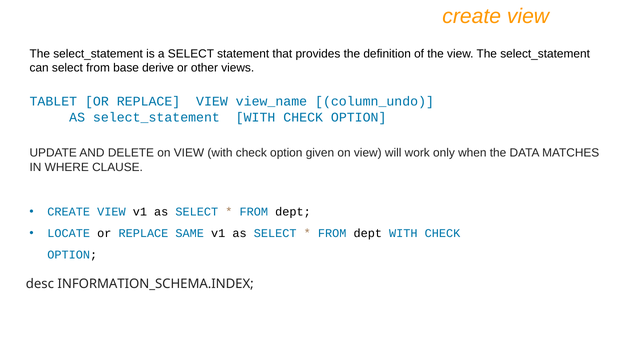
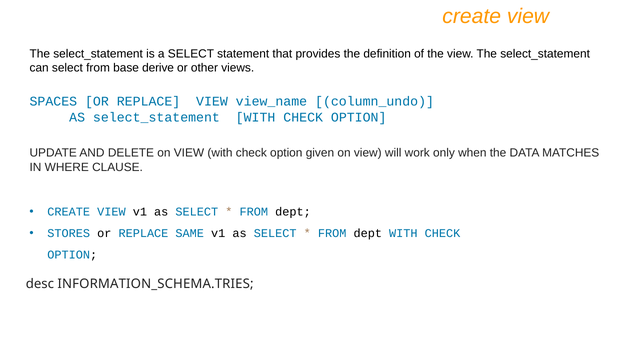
TABLET: TABLET -> SPACES (53, 101)
LOCATE: LOCATE -> STORES (69, 233)
INFORMATION_SCHEMA.INDEX: INFORMATION_SCHEMA.INDEX -> INFORMATION_SCHEMA.TRIES (156, 284)
